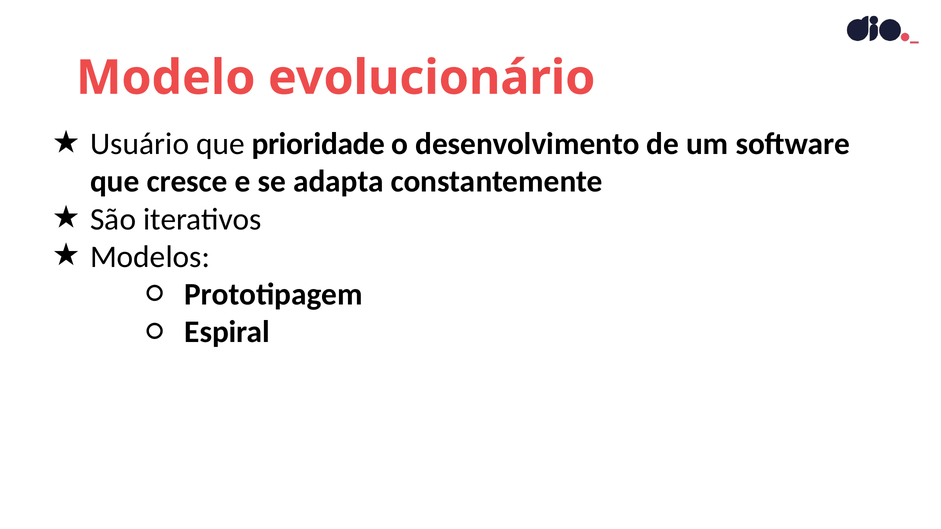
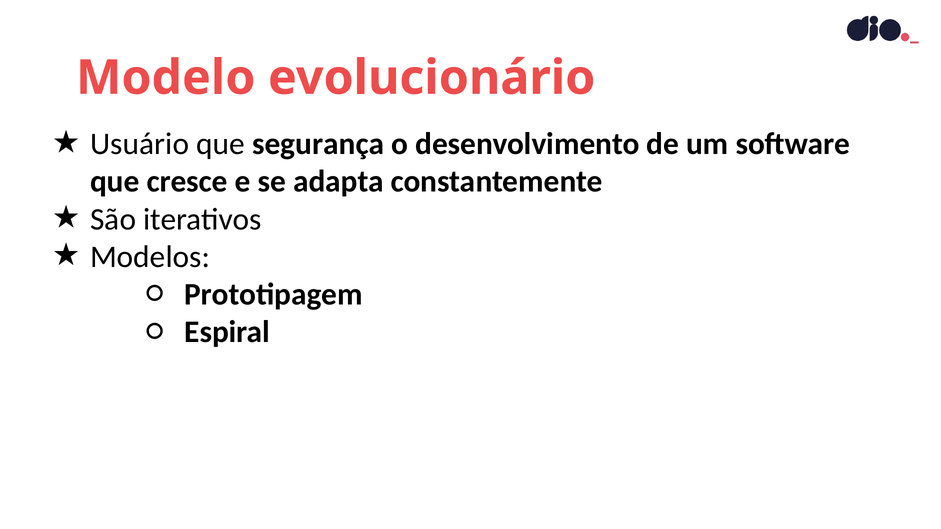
prioridade: prioridade -> segurança (318, 144)
